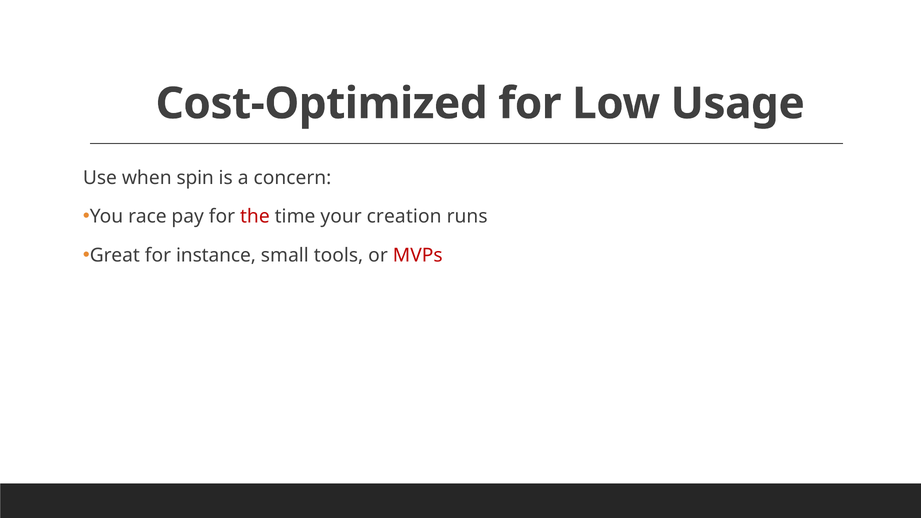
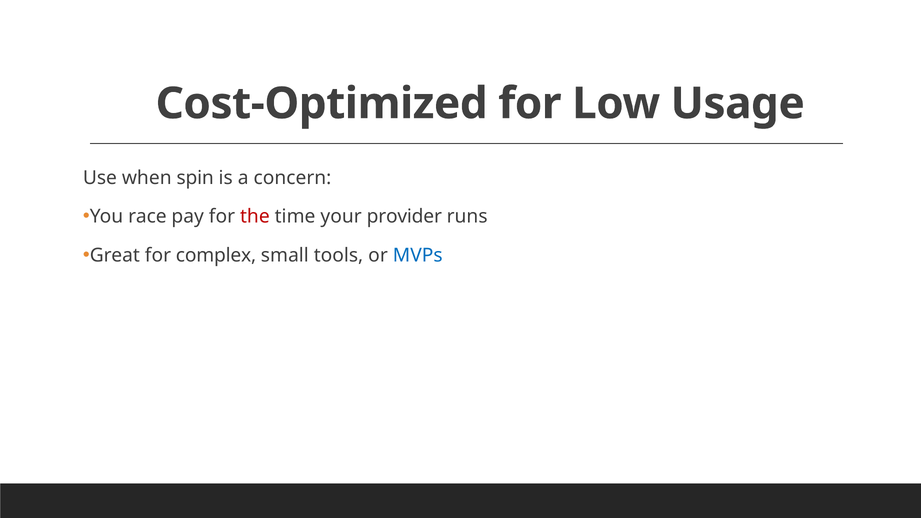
creation: creation -> provider (404, 217)
instance: instance -> complex (216, 255)
MVPs colour: red -> blue (418, 255)
